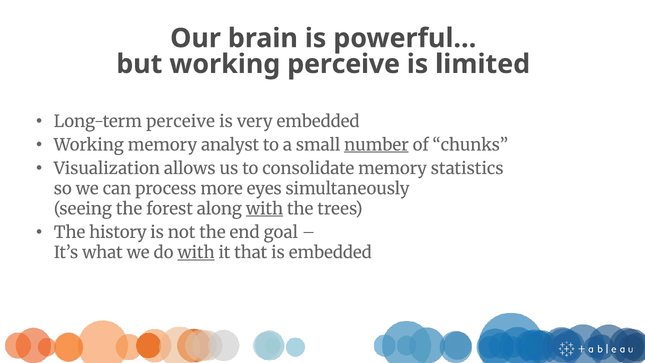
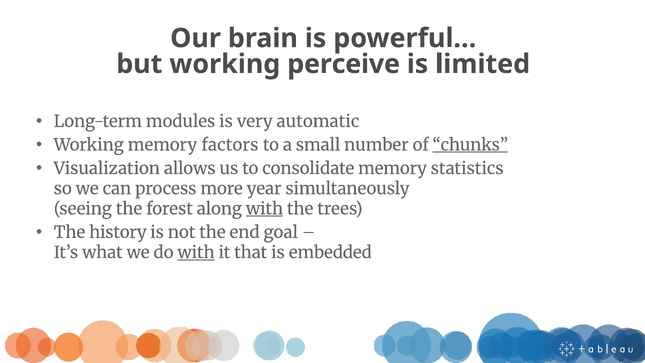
Long-term perceive: perceive -> modules (181, 121)
very embedded: embedded -> automatic (318, 121)
analyst: analyst -> factors (230, 145)
number underline: present -> none (376, 145)
chunks underline: none -> present (470, 145)
eyes: eyes -> year (264, 189)
